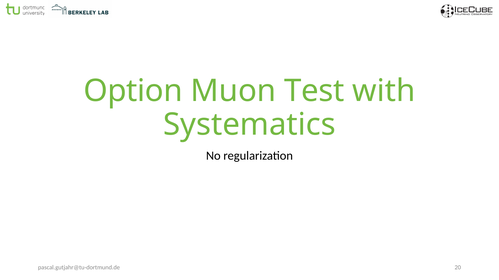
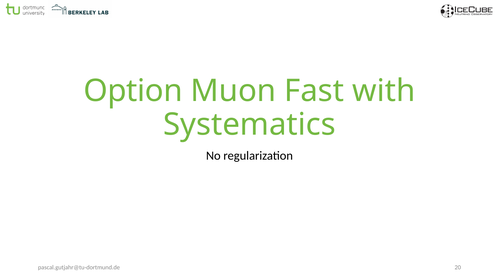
Test: Test -> Fast (314, 91)
